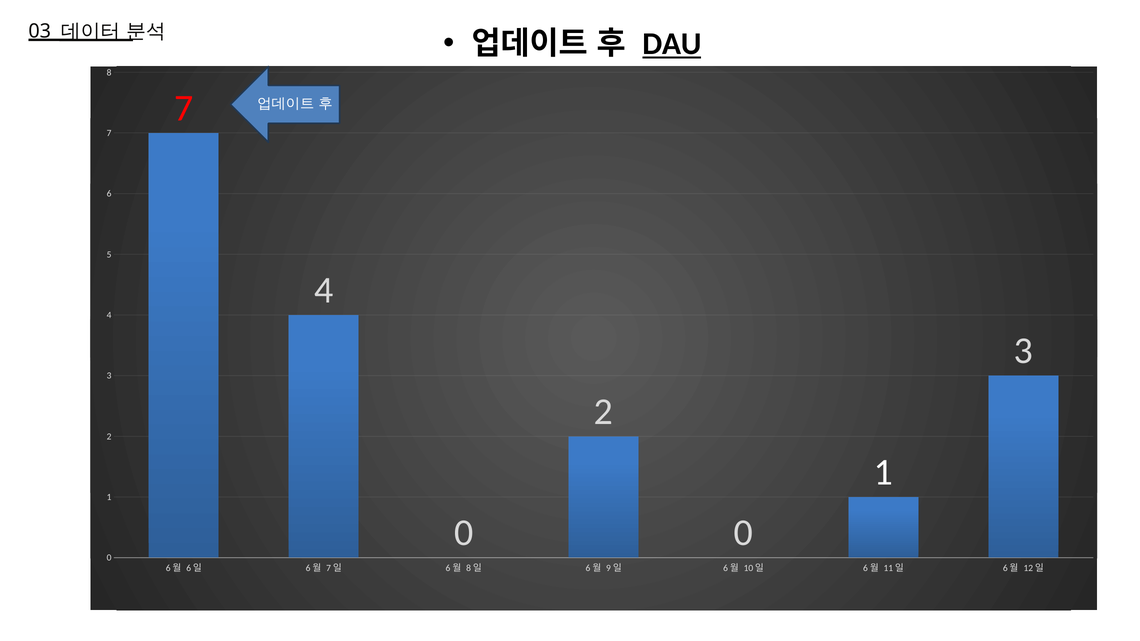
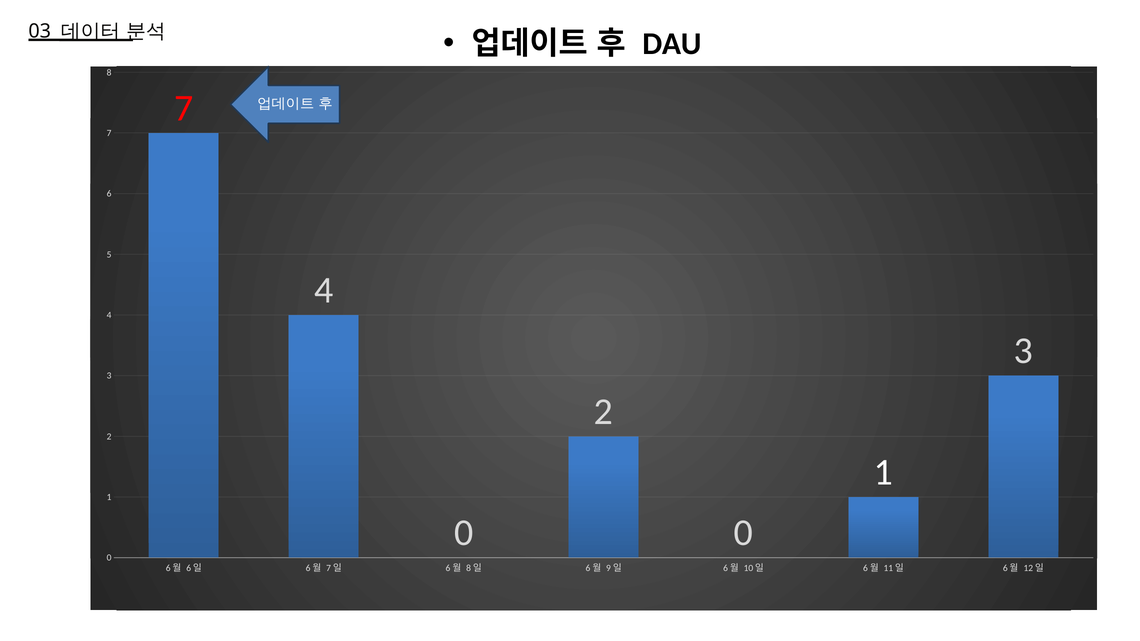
DAU underline: present -> none (672, 44)
